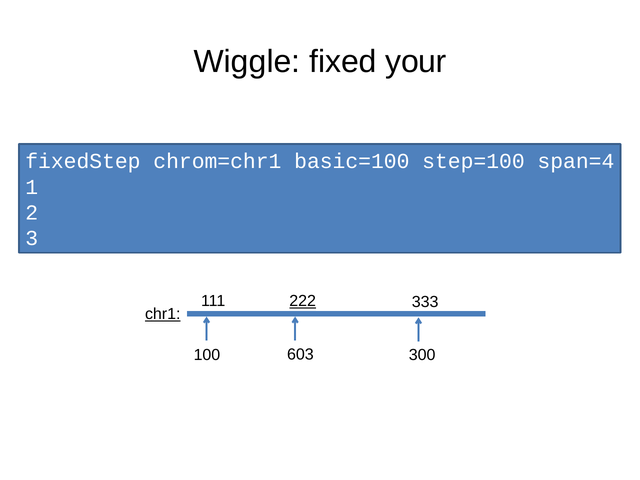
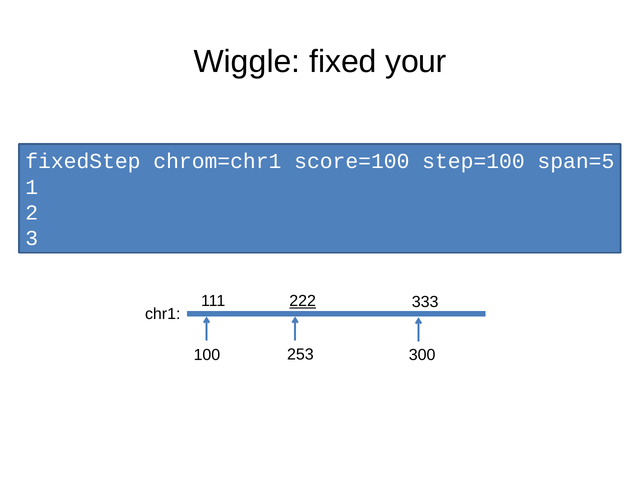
basic=100: basic=100 -> score=100 (352, 161)
span=4: span=4 -> span=5 (576, 161)
chr1 underline: present -> none (163, 314)
603: 603 -> 253 (300, 354)
